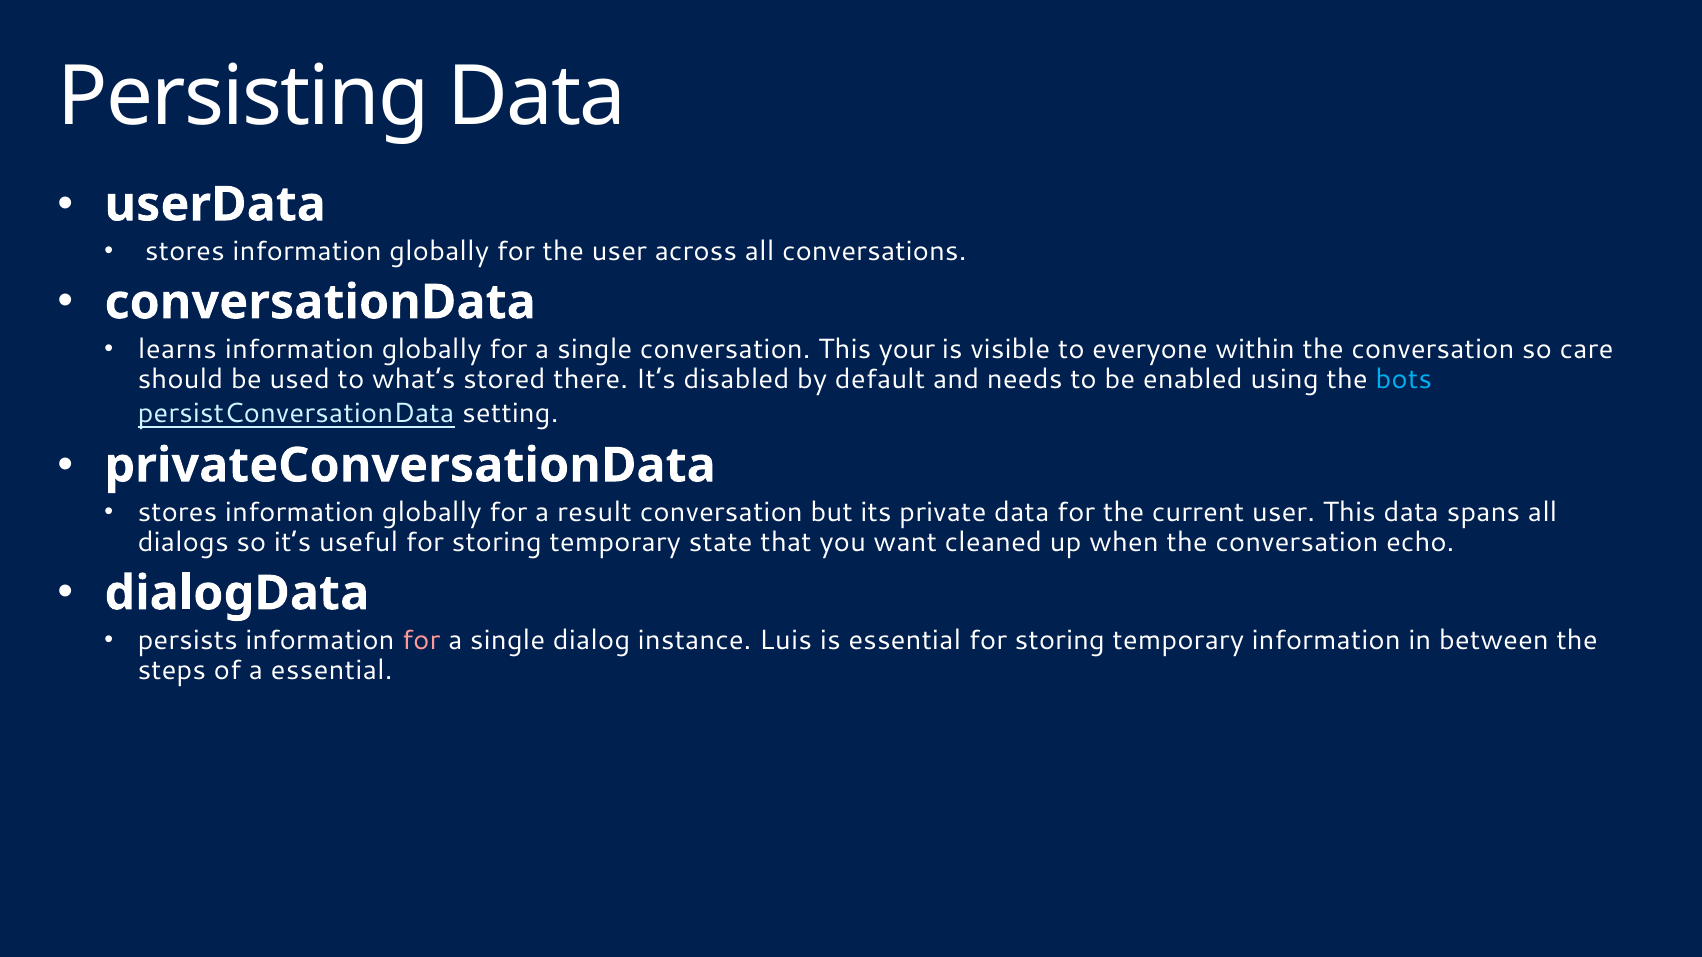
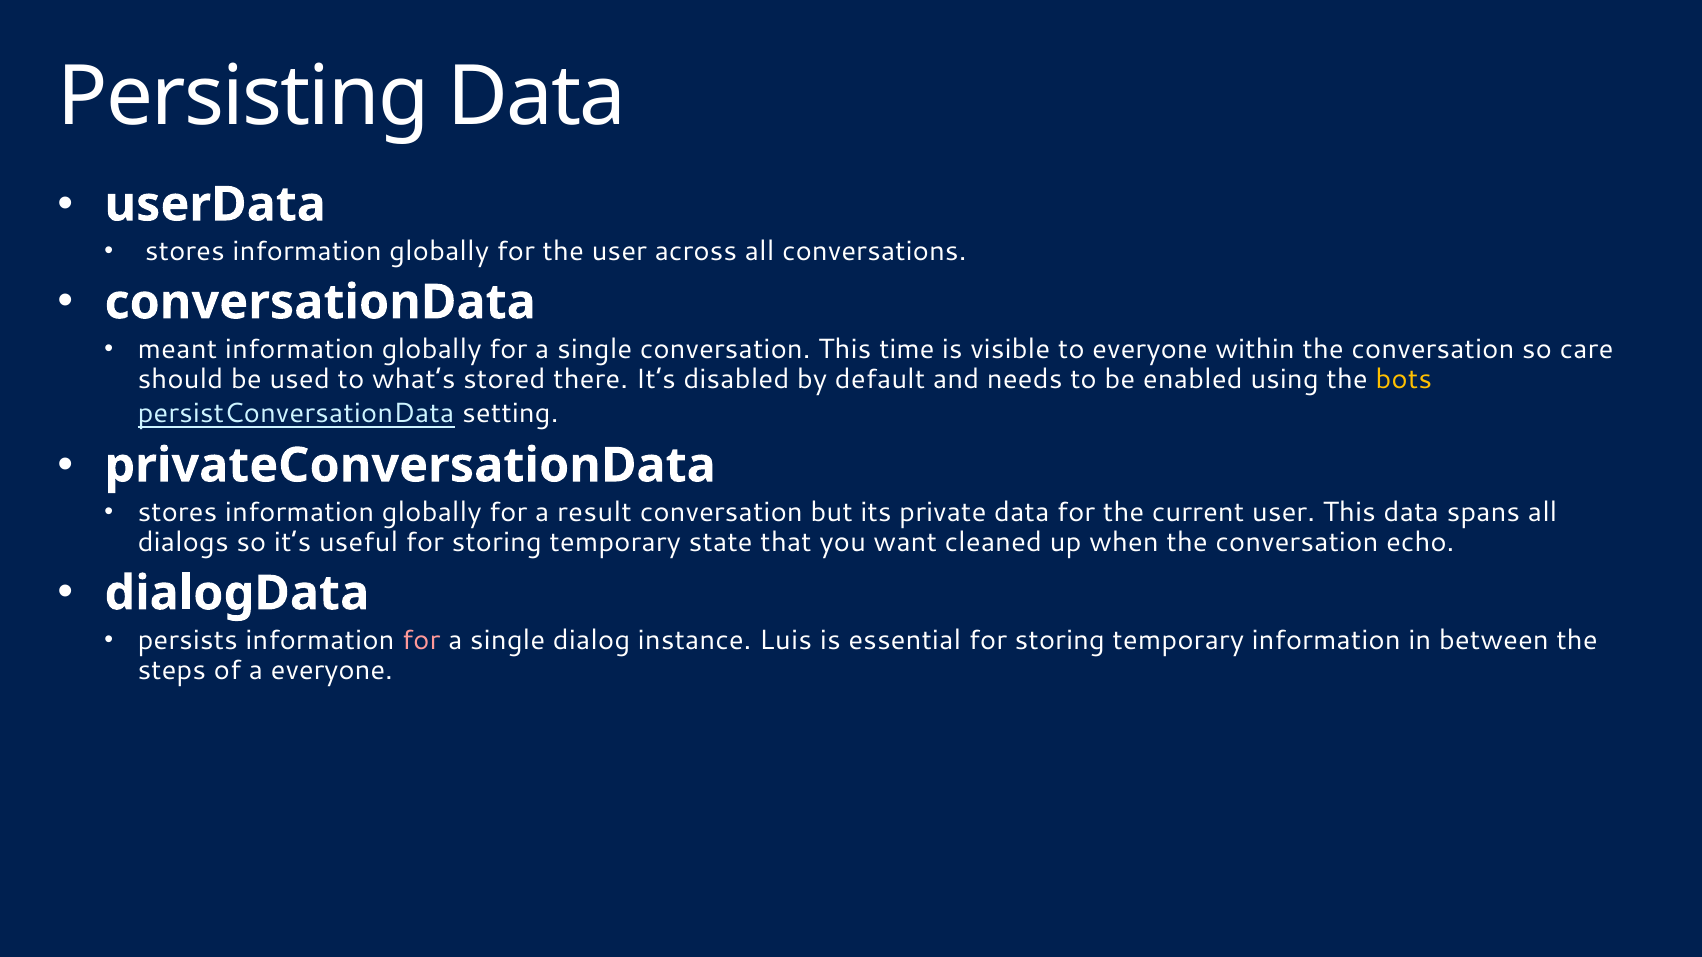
learns: learns -> meant (177, 349)
your: your -> time (907, 349)
bots colour: light blue -> yellow (1404, 379)
a essential: essential -> everyone (332, 670)
